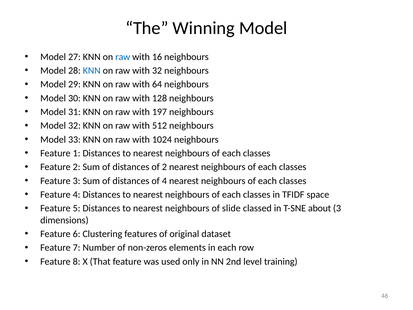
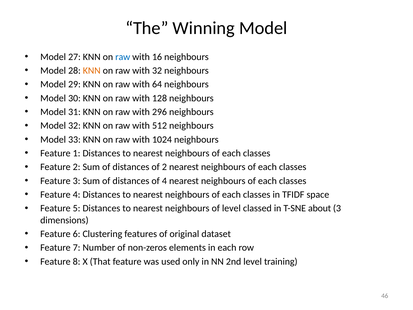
KNN colour: blue -> orange (92, 71)
197: 197 -> 296 (160, 112)
of slide: slide -> level (231, 208)
